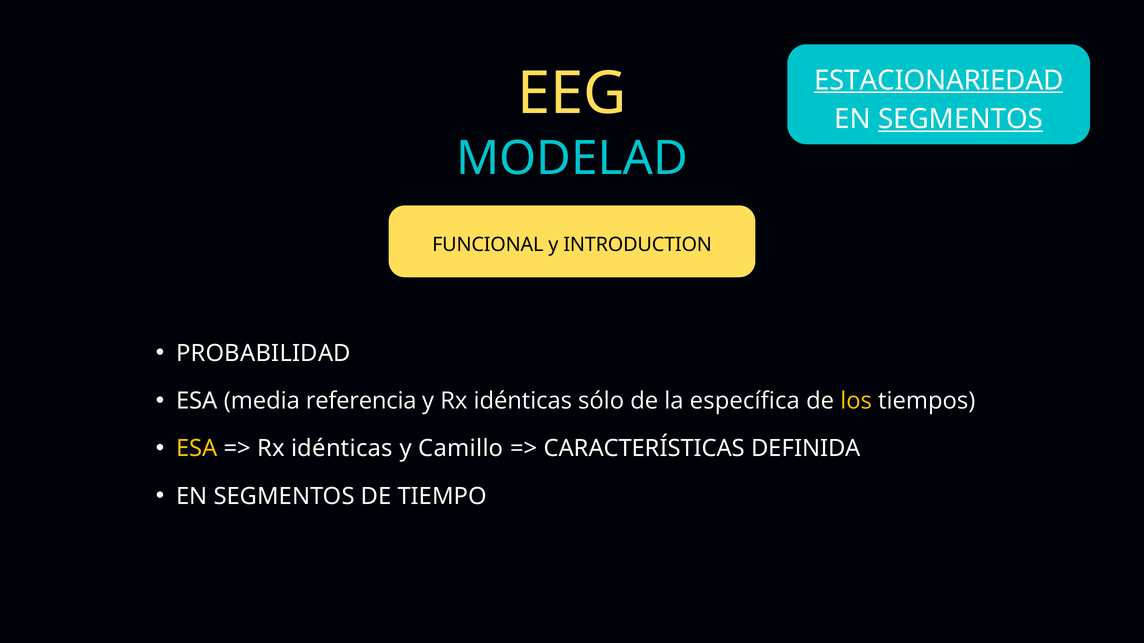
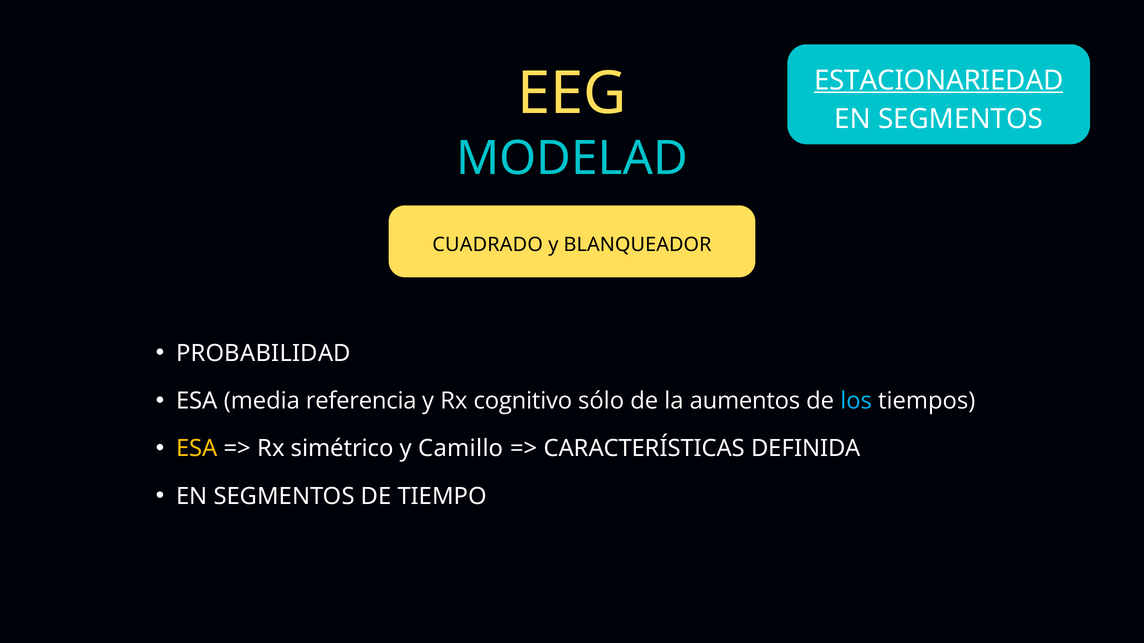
SEGMENTOS underline: present -> none (961, 119)
FUNCIONAL: FUNCIONAL -> CUADRADO (488, 245)
INTRODUCTION: INTRODUCTION -> BLANQUEADOR (638, 245)
y Rx idénticas: idénticas -> cognitivo (523, 401)
específica: específica -> aumentos (745, 401)
los colour: yellow -> light blue (856, 401)
idénticas: idénticas -> simétrico (342, 449)
